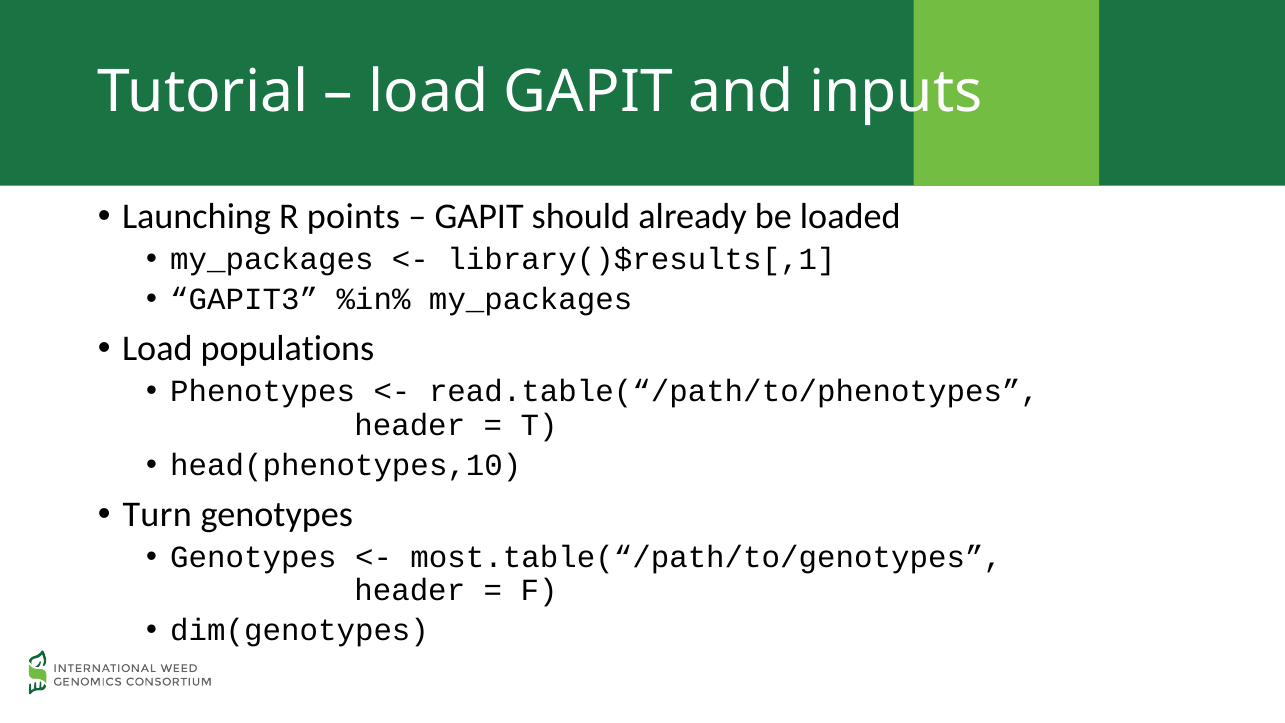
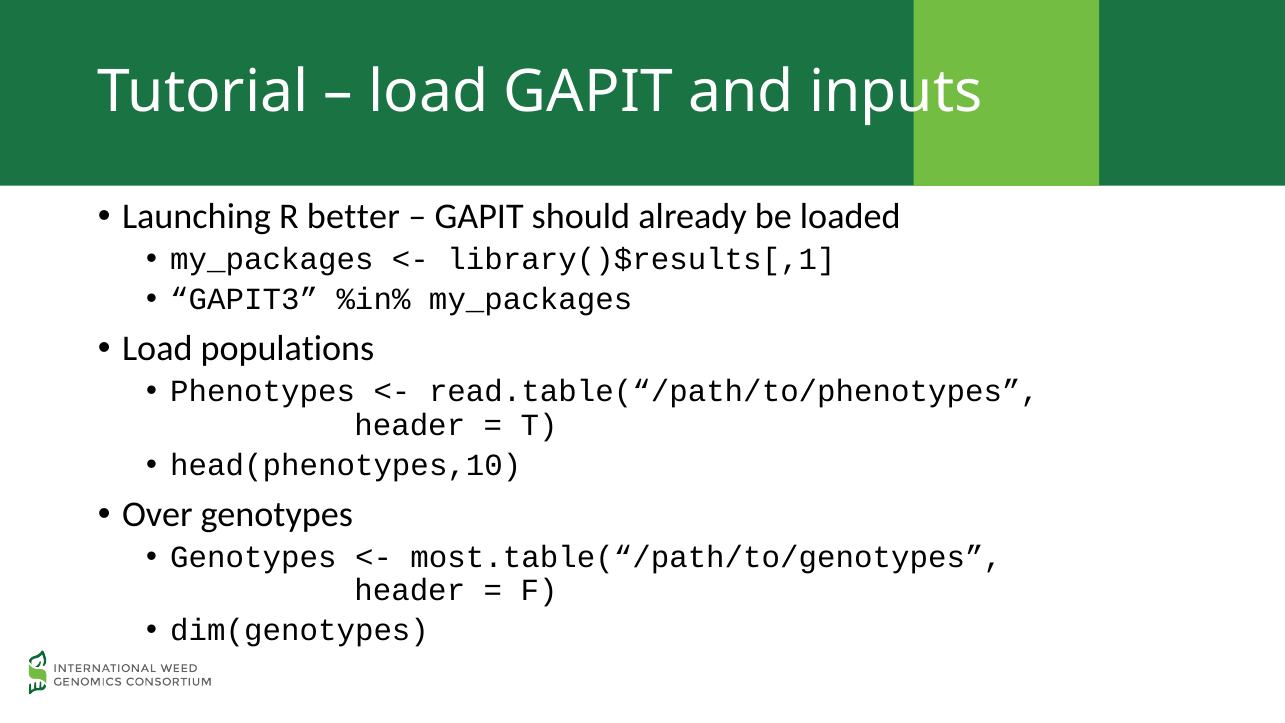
points: points -> better (353, 217)
Turn: Turn -> Over (157, 514)
